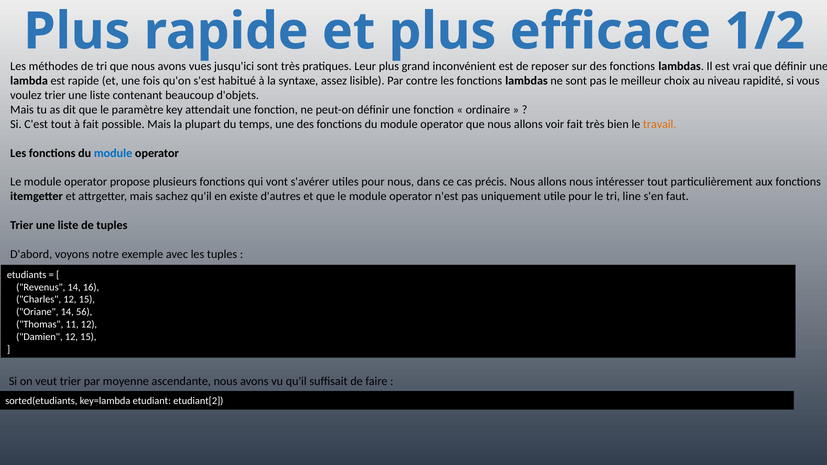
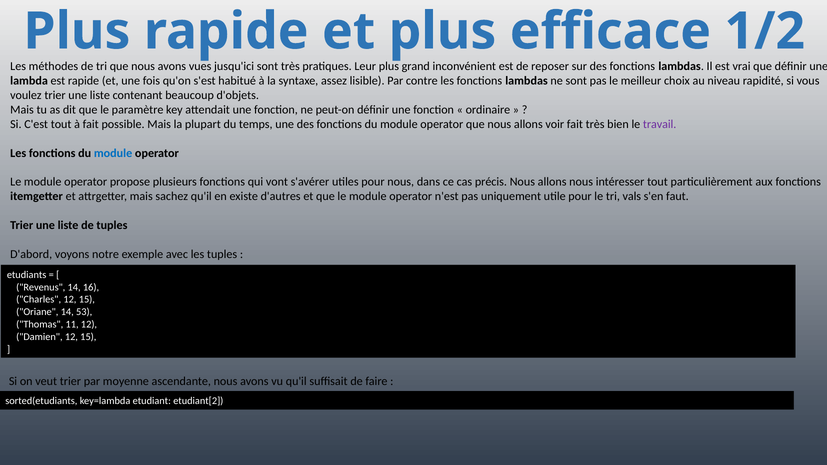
travail colour: orange -> purple (660, 124)
line: line -> vals (632, 197)
56: 56 -> 53 (84, 312)
